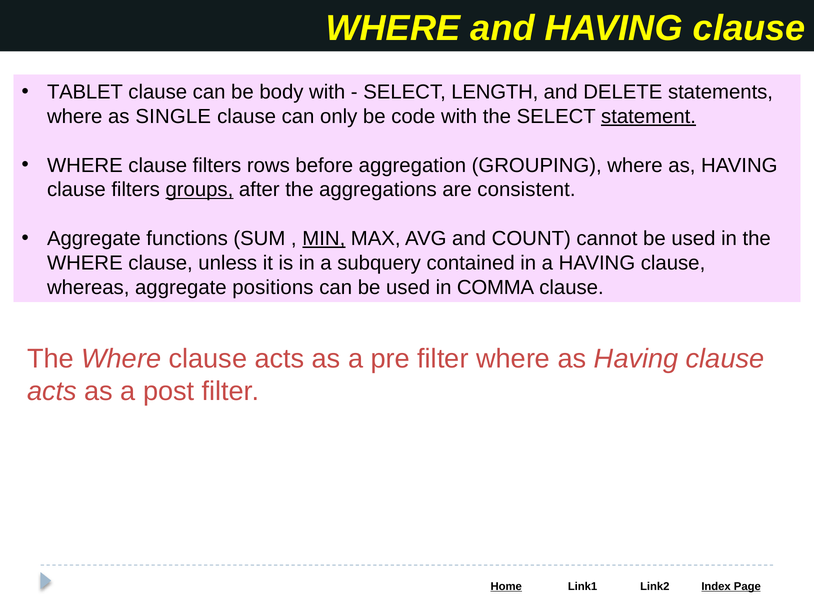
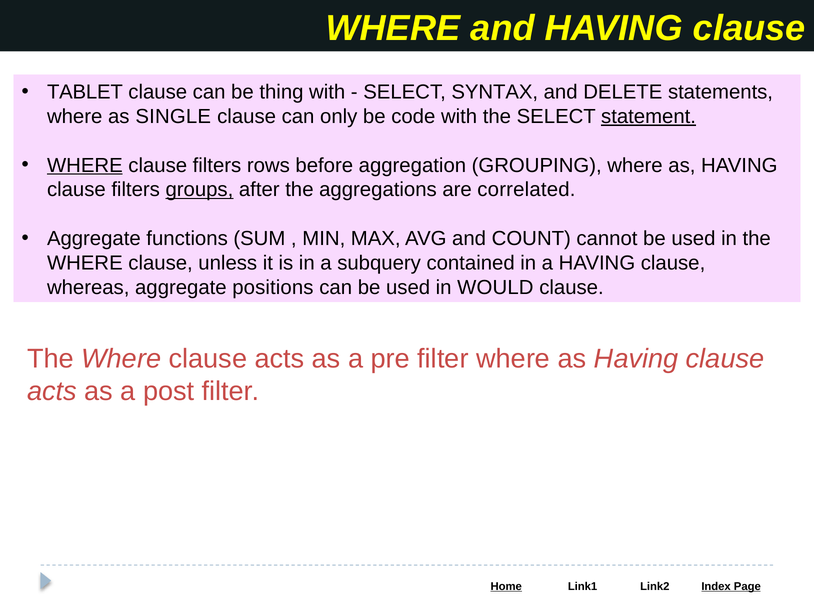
body: body -> thing (281, 92)
LENGTH: LENGTH -> SYNTAX (495, 92)
WHERE underline: none -> present (85, 165)
consistent: consistent -> correlated (526, 190)
MIN underline: present -> none (324, 239)
COMMA: COMMA -> WOULD (495, 288)
